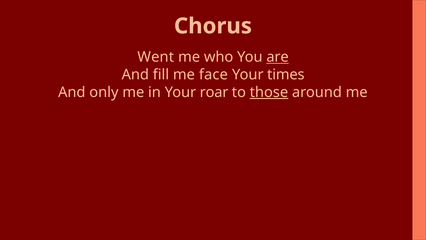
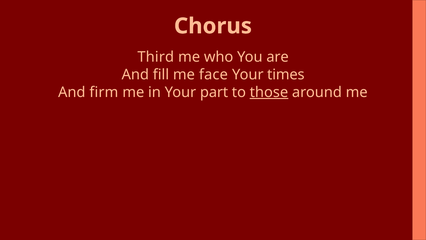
Went: Went -> Third (156, 57)
are underline: present -> none (278, 57)
only: only -> firm (104, 92)
roar: roar -> part (214, 92)
